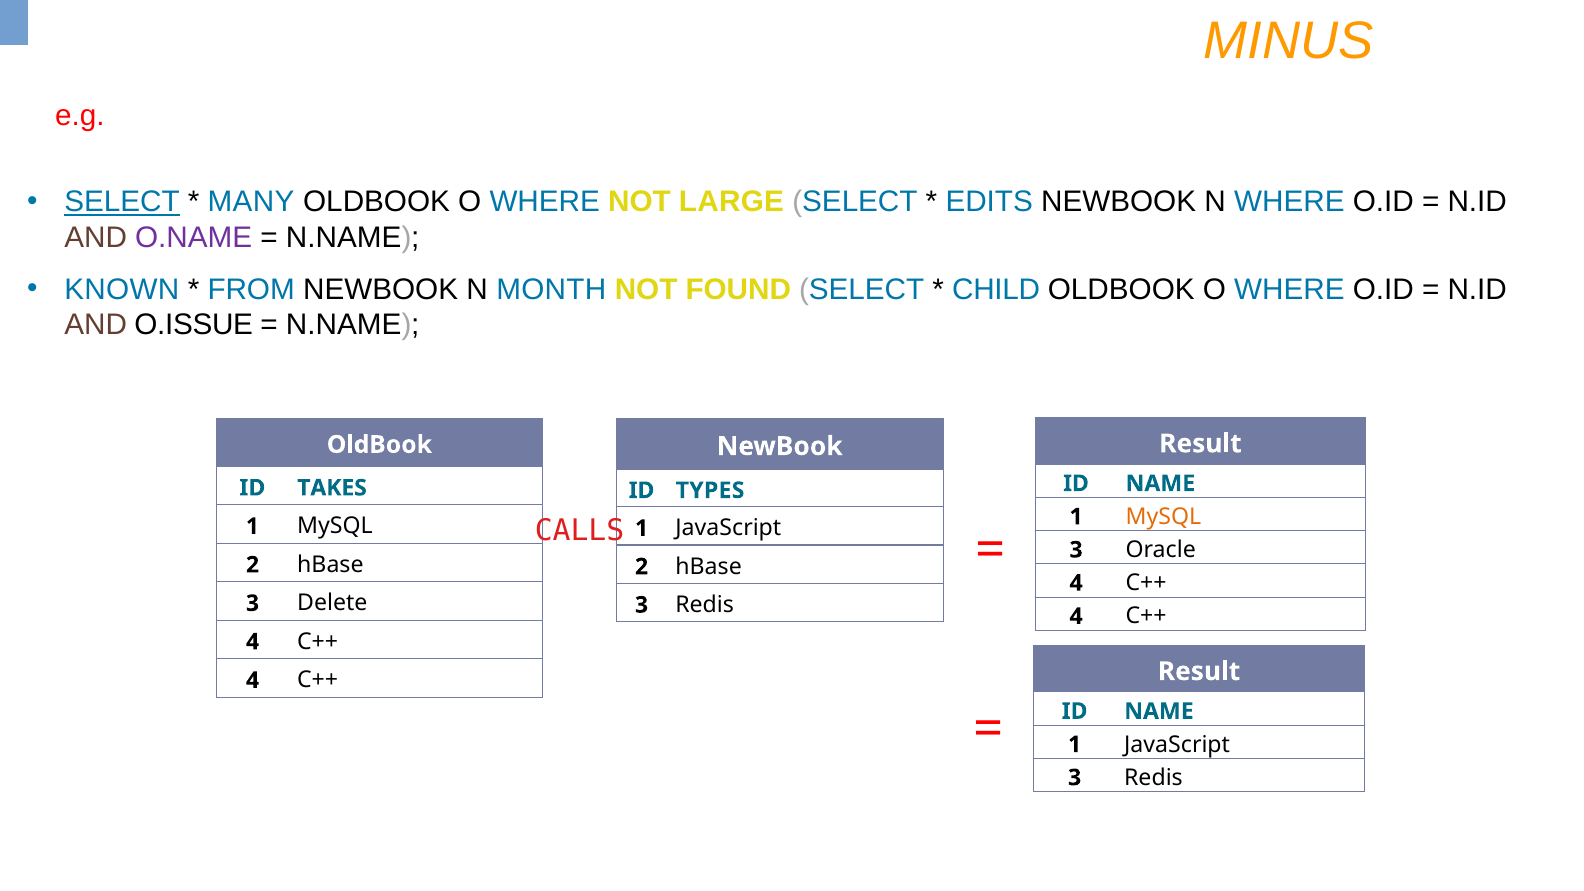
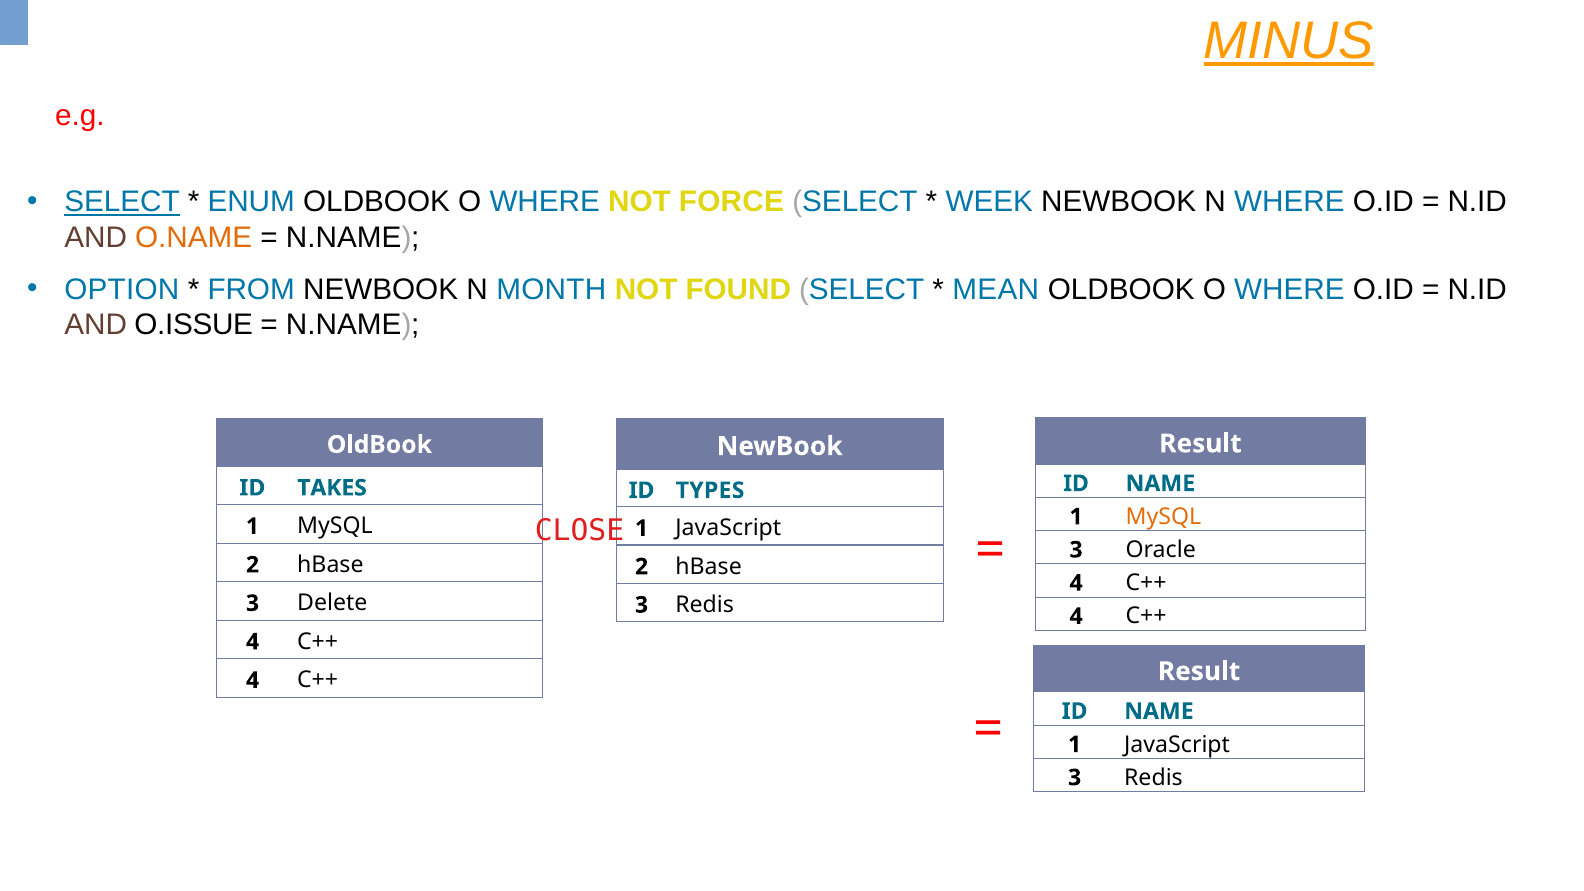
MINUS underline: none -> present (1289, 41)
MANY: MANY -> ENUM (251, 202)
LARGE: LARGE -> FORCE (731, 202)
EDITS: EDITS -> WEEK (989, 202)
O.NAME colour: purple -> orange (194, 238)
KNOWN: KNOWN -> OPTION (122, 289)
CHILD: CHILD -> MEAN (996, 289)
CALLS: CALLS -> CLOSE (579, 530)
